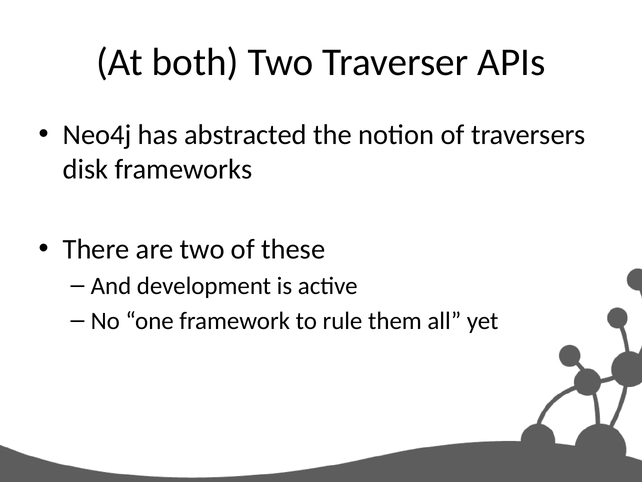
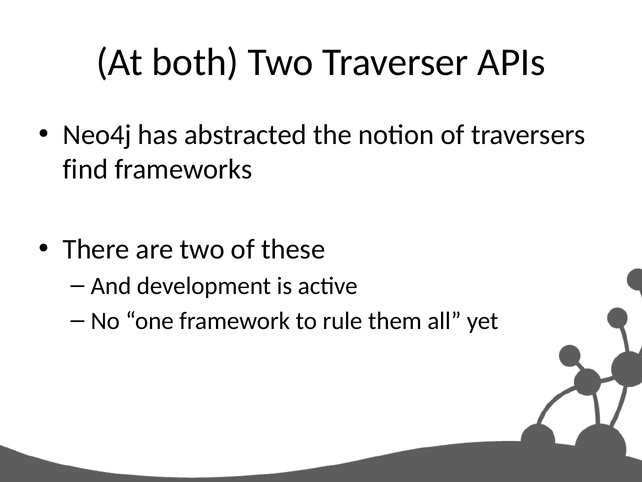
disk: disk -> find (85, 169)
